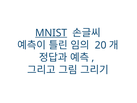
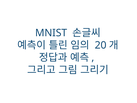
MNIST underline: present -> none (51, 33)
